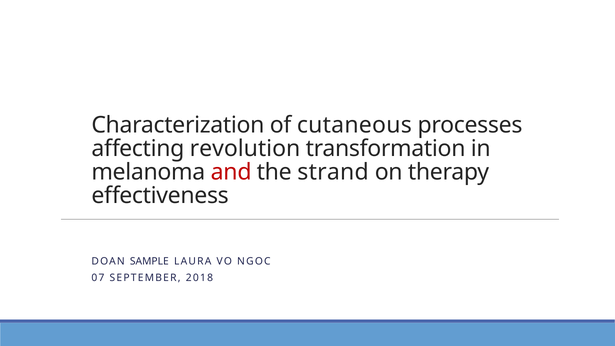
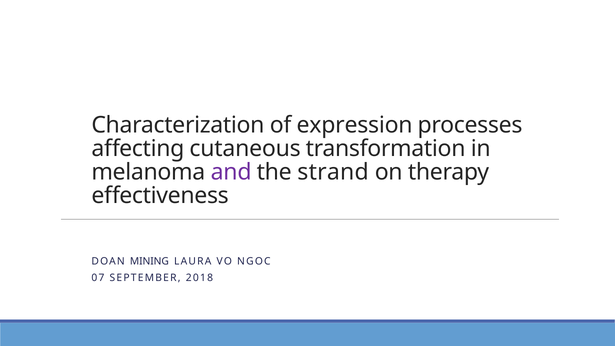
cutaneous: cutaneous -> expression (355, 125)
revolution: revolution -> cutaneous (245, 148)
and colour: red -> purple (231, 172)
SAMPLE: SAMPLE -> MINING (149, 262)
